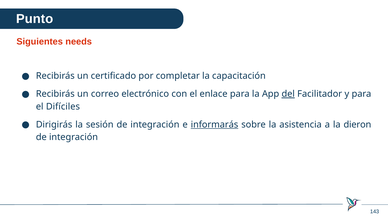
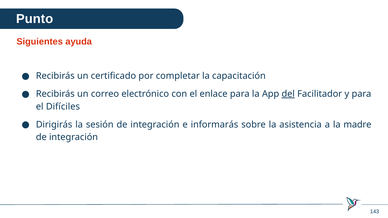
needs: needs -> ayuda (79, 42)
informarás underline: present -> none (215, 125)
dieron: dieron -> madre (357, 125)
